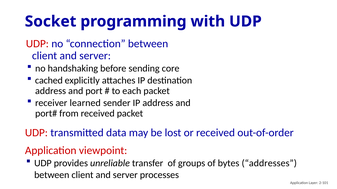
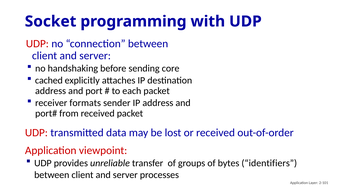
learned: learned -> formats (85, 103)
addresses: addresses -> identifiers (269, 164)
